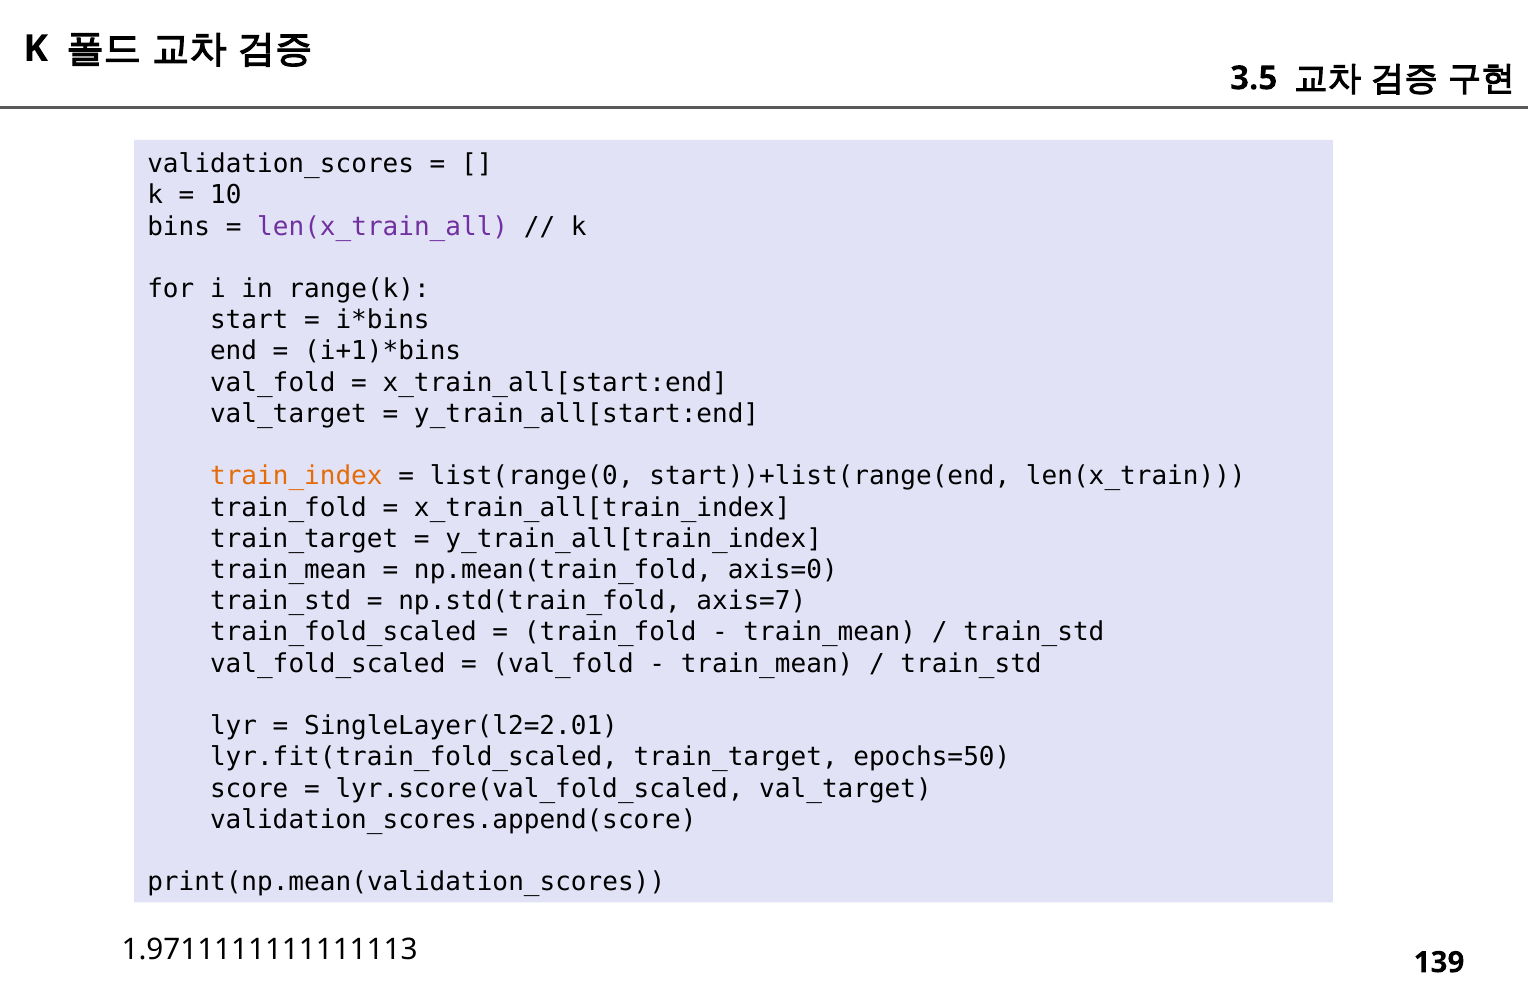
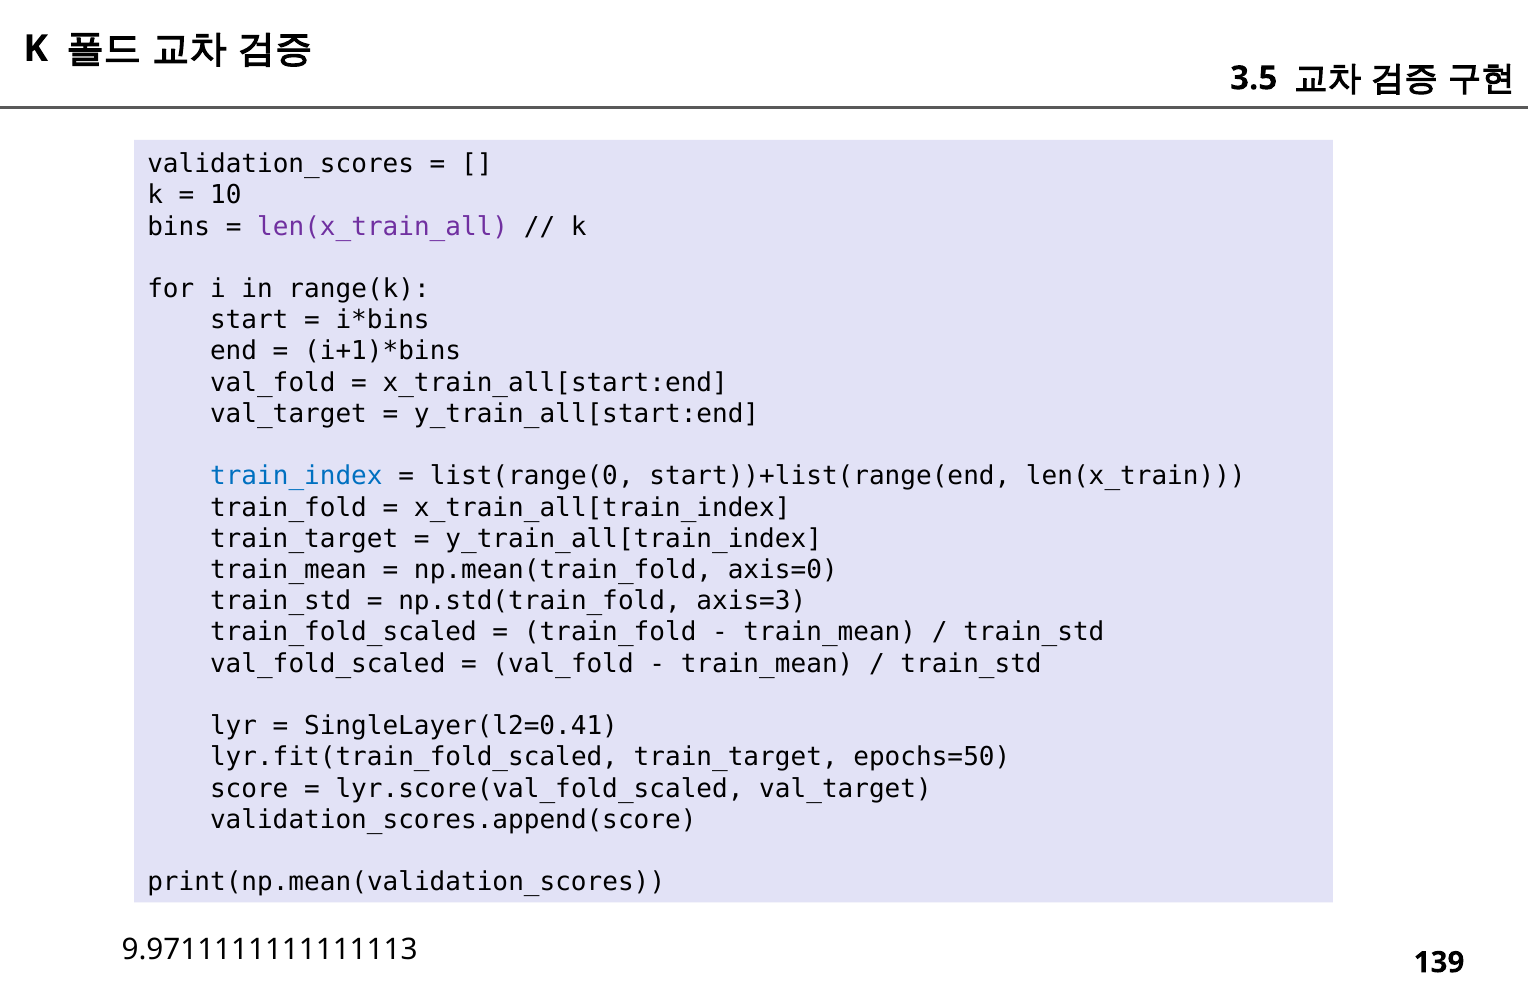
train_index colour: orange -> blue (296, 477)
axis=7: axis=7 -> axis=3 (751, 601)
SingleLayer(l2=2.01: SingleLayer(l2=2.01 -> SingleLayer(l2=0.41 (461, 726)
1.9711111111111113: 1.9711111111111113 -> 9.9711111111111113 (270, 951)
